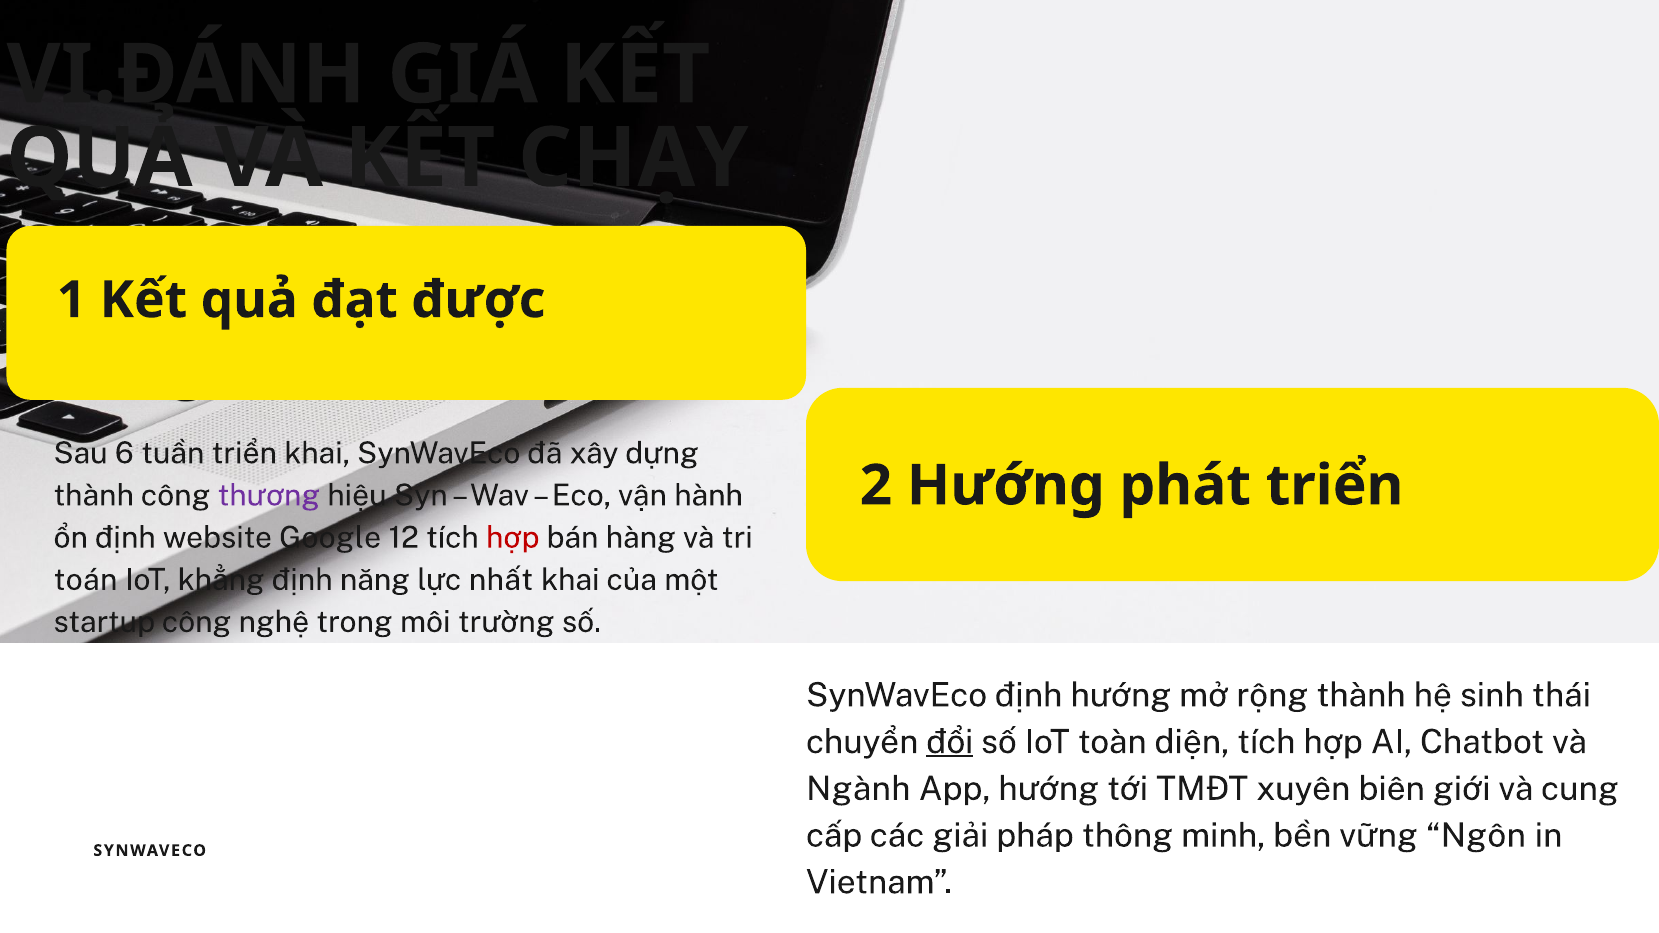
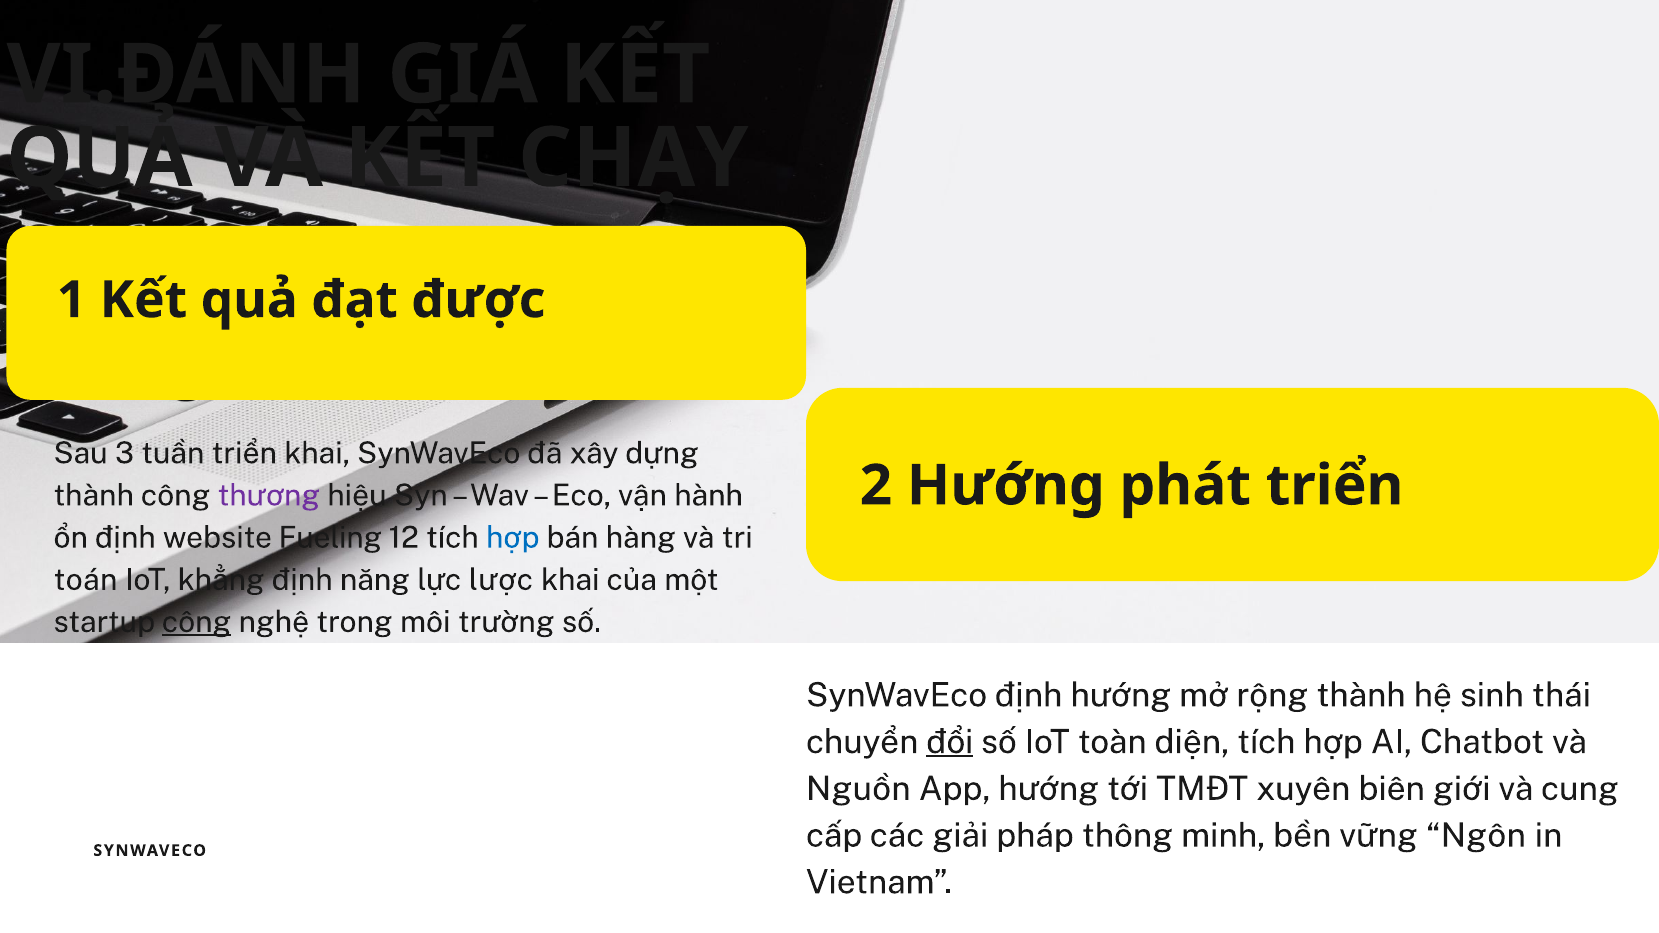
6: 6 -> 3 (124, 453)
Google: Google -> Fueling (330, 538)
hợp colour: red -> blue (513, 538)
nhất: nhất -> lược (501, 580)
công underline: none -> present (197, 622)
Ngành: Ngành -> Nguồn (858, 789)
